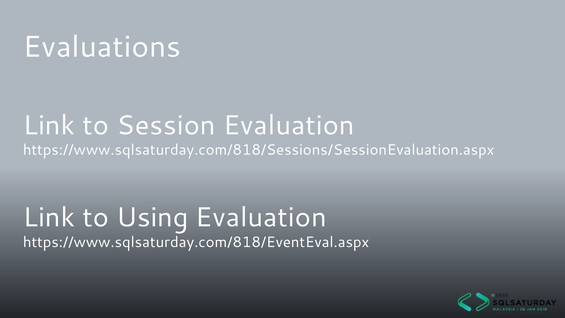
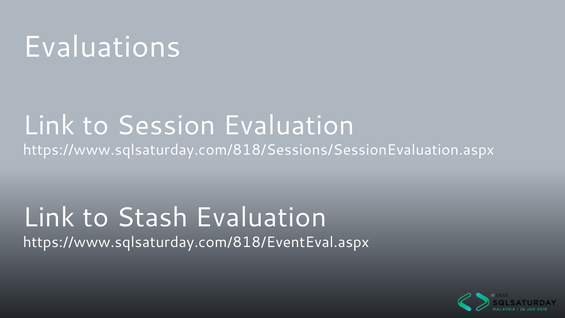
Using: Using -> Stash (152, 217)
